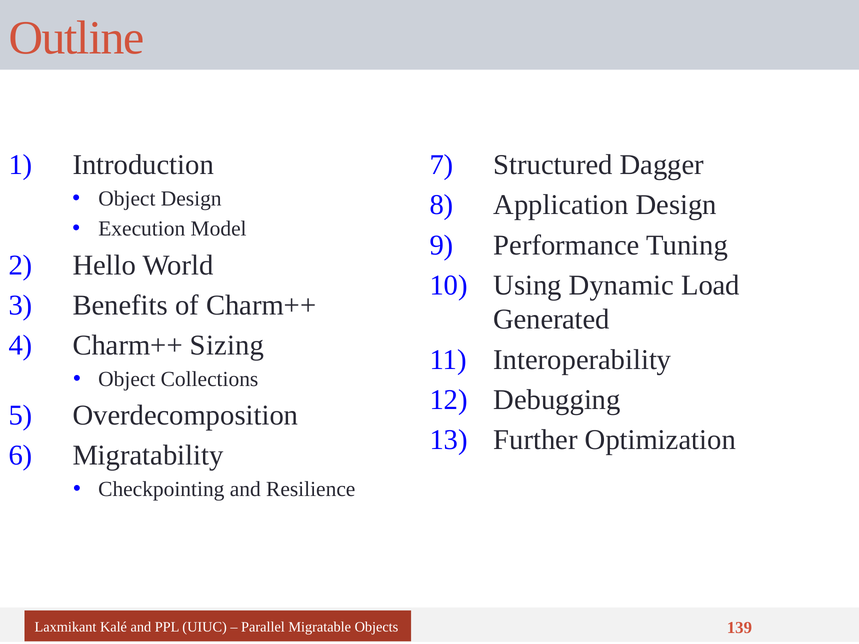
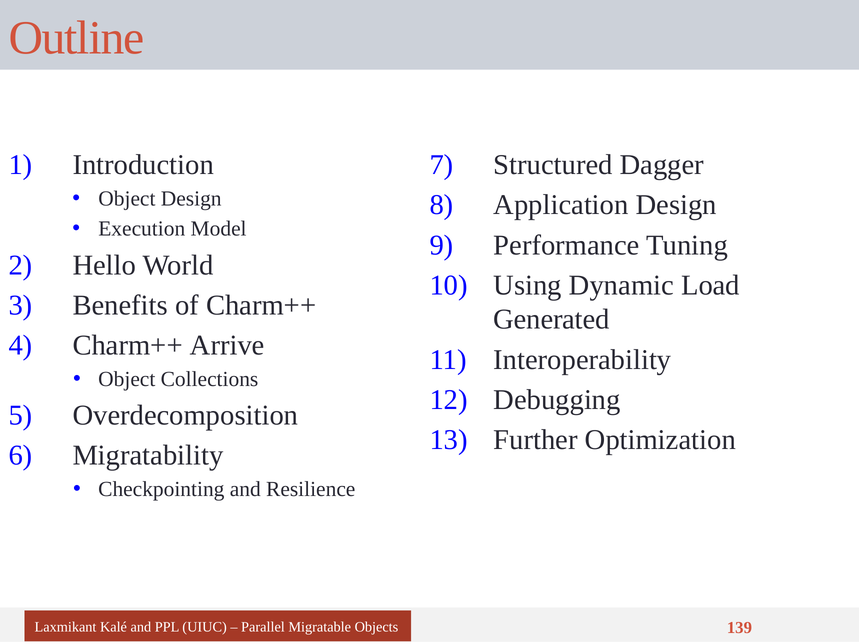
Sizing: Sizing -> Arrive (227, 345)
